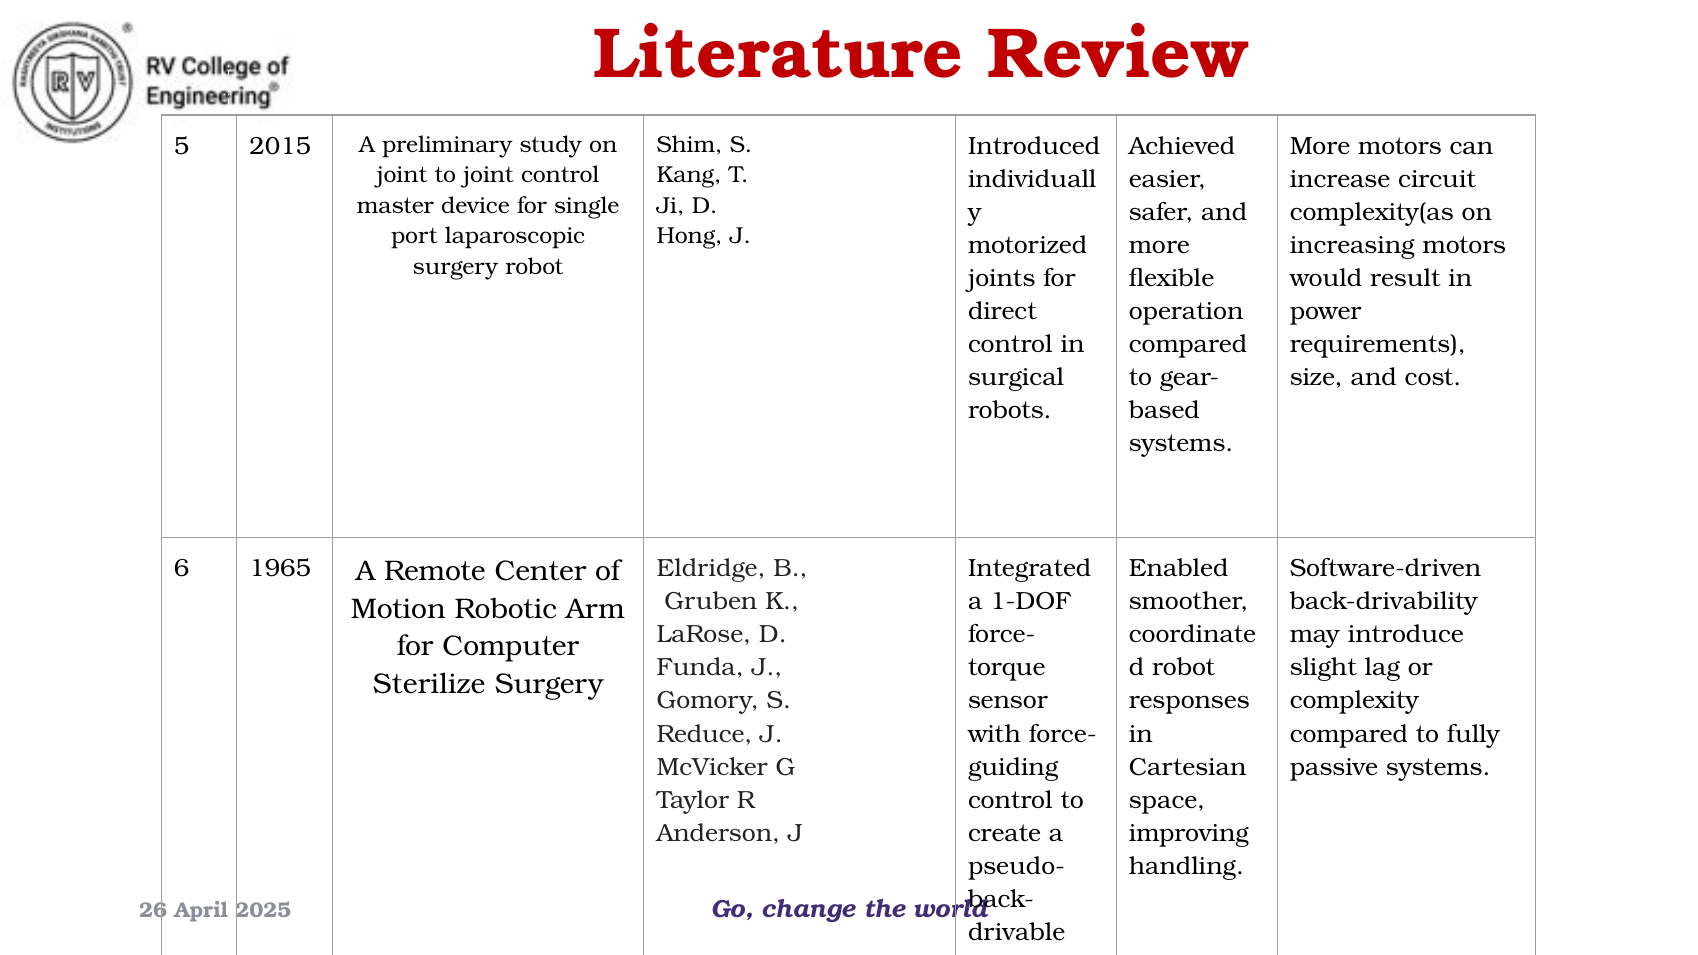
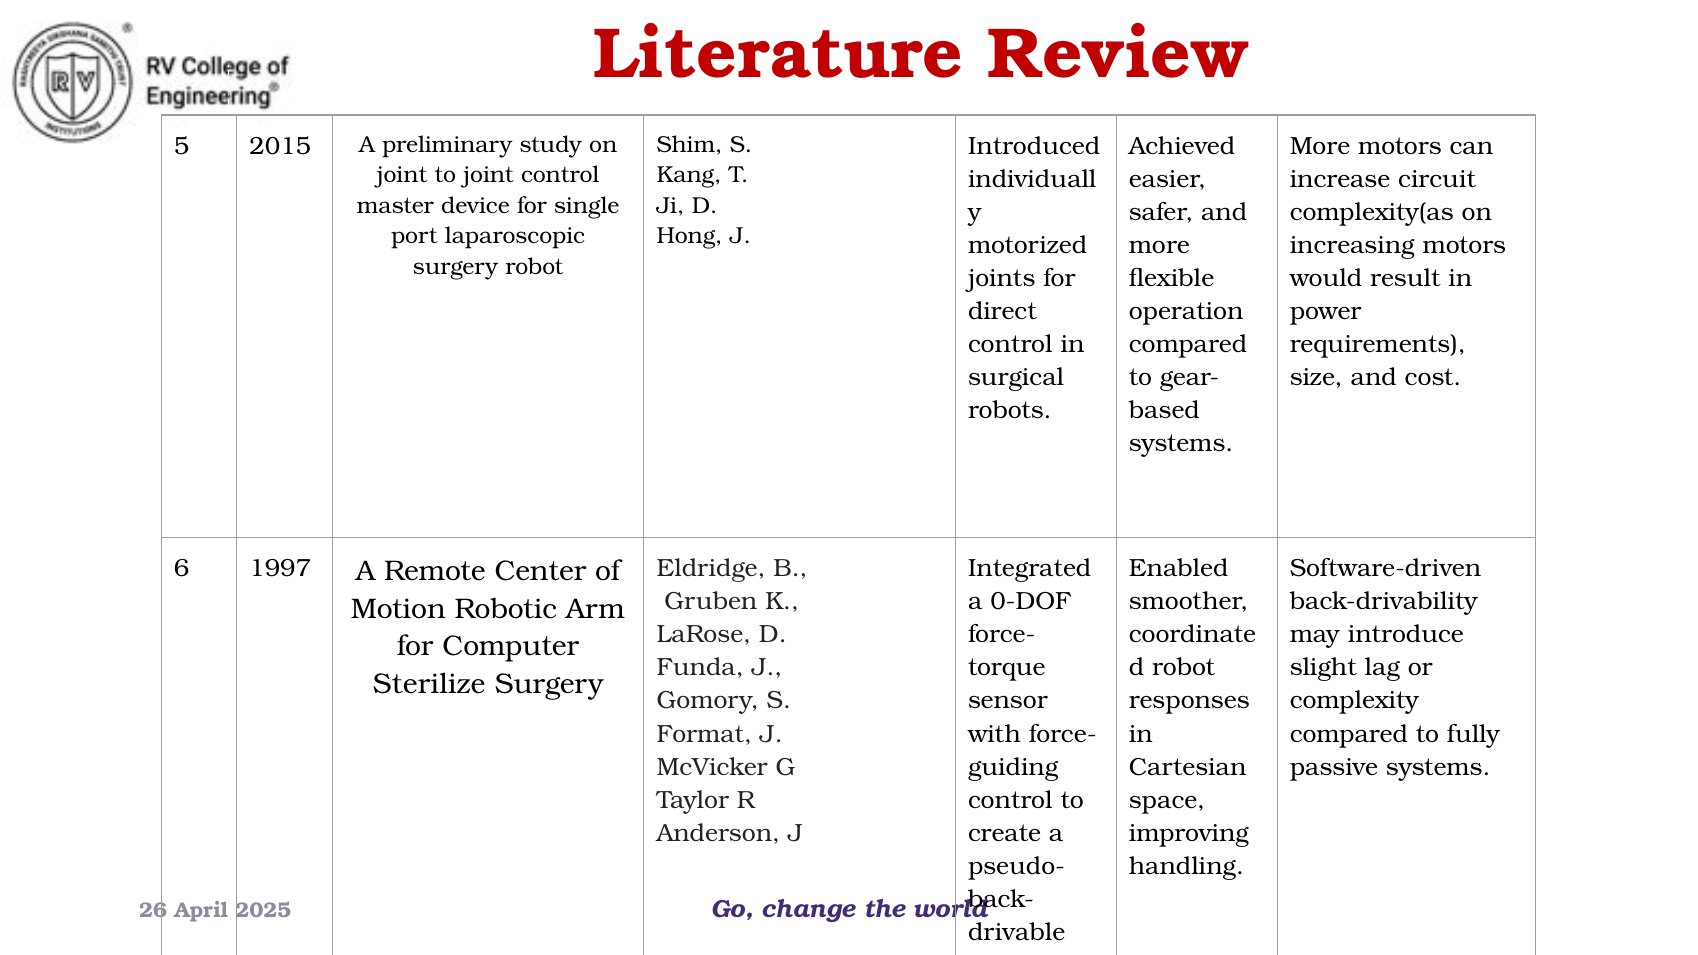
1965: 1965 -> 1997 (280, 569)
1-DOF: 1-DOF -> 0-DOF (1031, 602)
Reduce: Reduce -> Format (704, 734)
